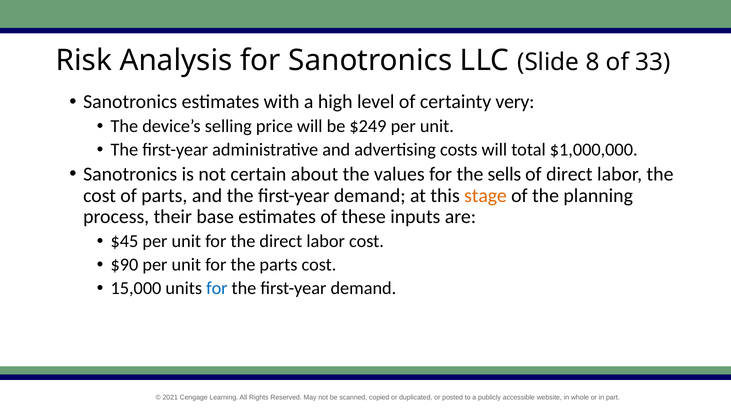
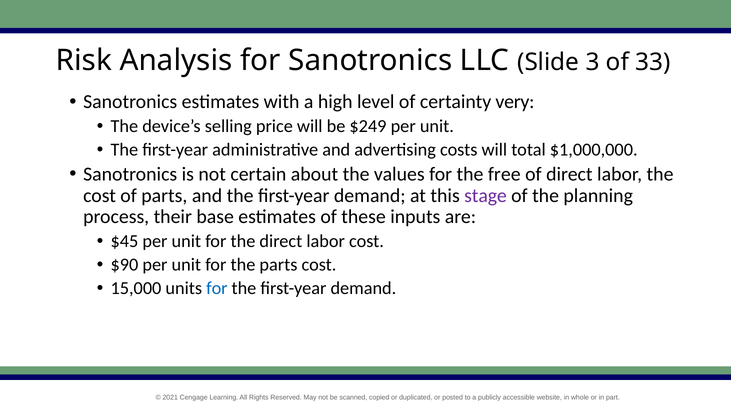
8: 8 -> 3 (593, 62)
sells: sells -> free (504, 174)
stage colour: orange -> purple (486, 196)
